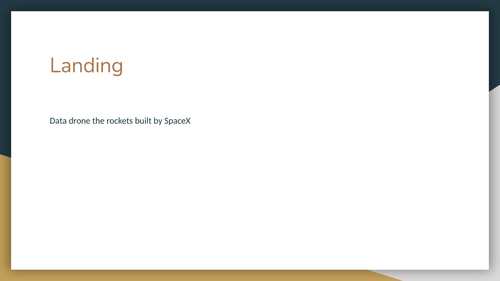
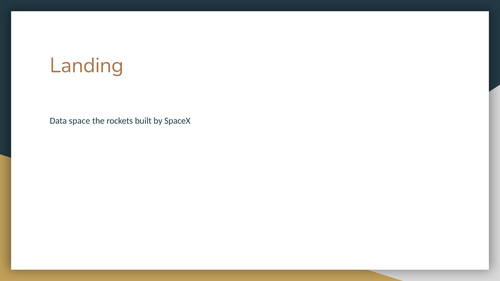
drone: drone -> space (80, 121)
